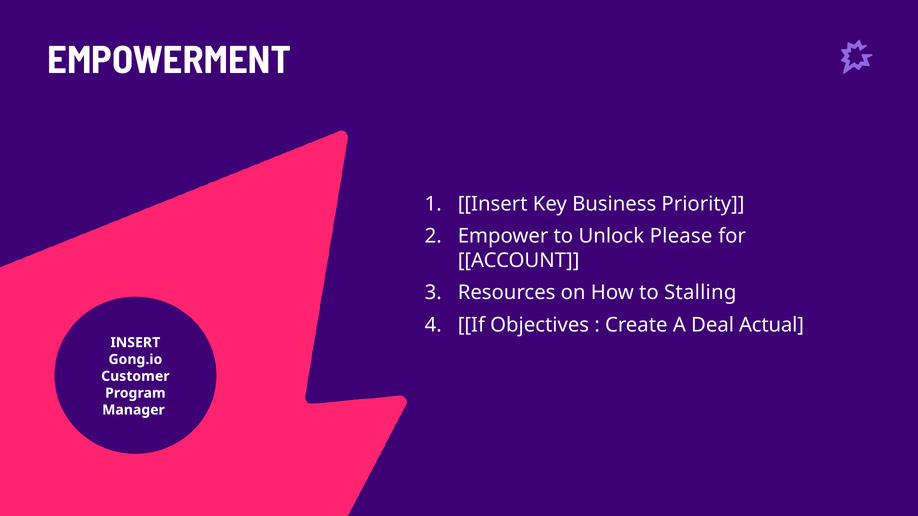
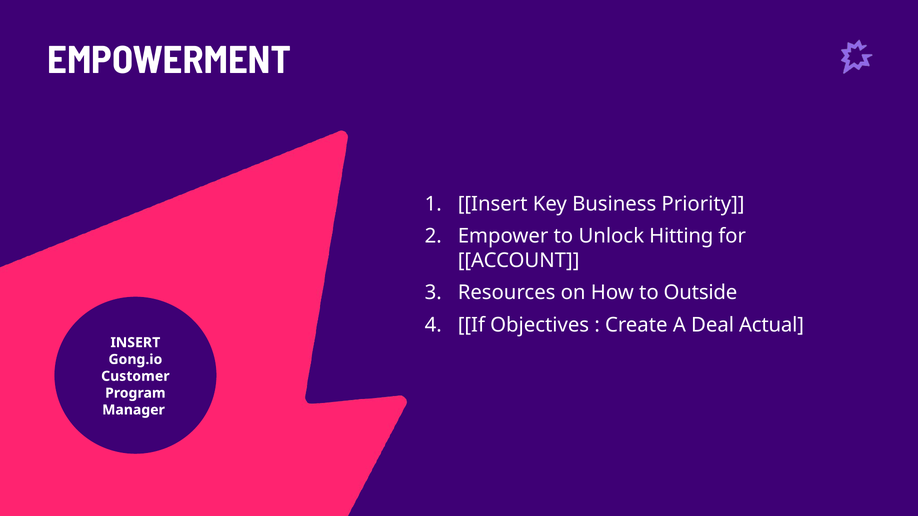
Please: Please -> Hitting (681, 236)
Stalling: Stalling -> Outside (700, 293)
